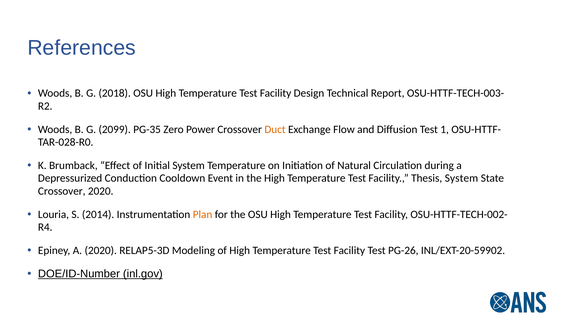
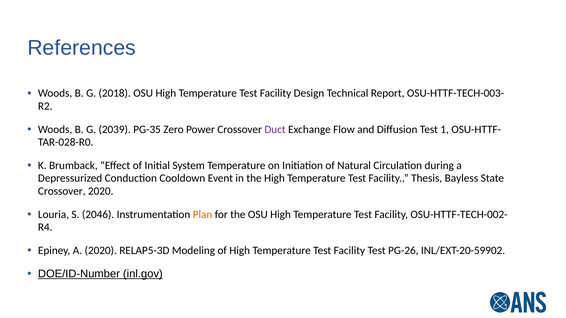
2099: 2099 -> 2039 (115, 130)
Duct colour: orange -> purple (275, 130)
Thesis System: System -> Bayless (461, 178)
2014: 2014 -> 2046 (98, 215)
